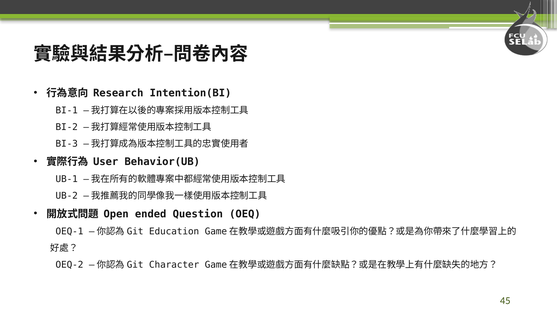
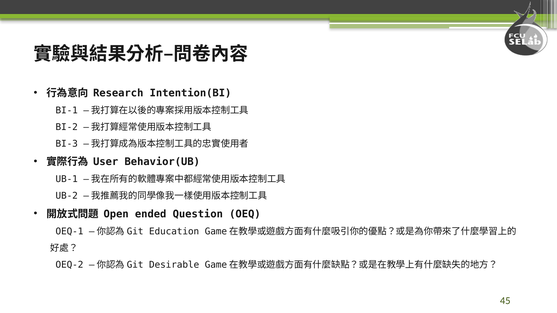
Character: Character -> Desirable (174, 265)
